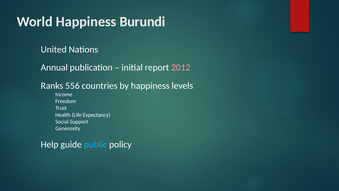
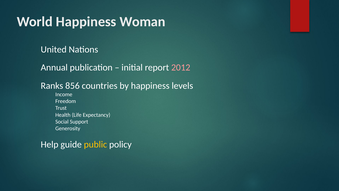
Burundi: Burundi -> Woman (142, 22)
556: 556 -> 856 (72, 86)
public colour: light blue -> yellow (95, 144)
